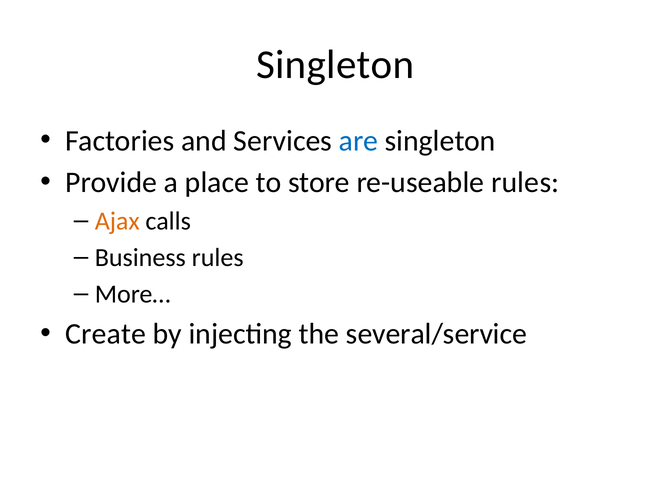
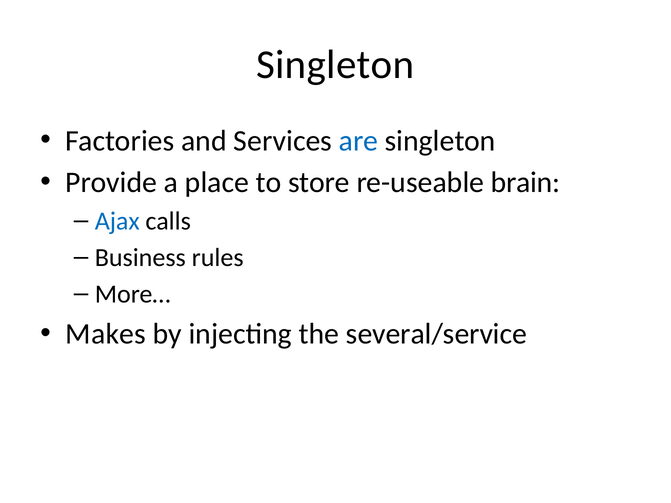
re-useable rules: rules -> brain (525, 183)
Ajax colour: orange -> blue (117, 221)
Create: Create -> Makes (106, 334)
